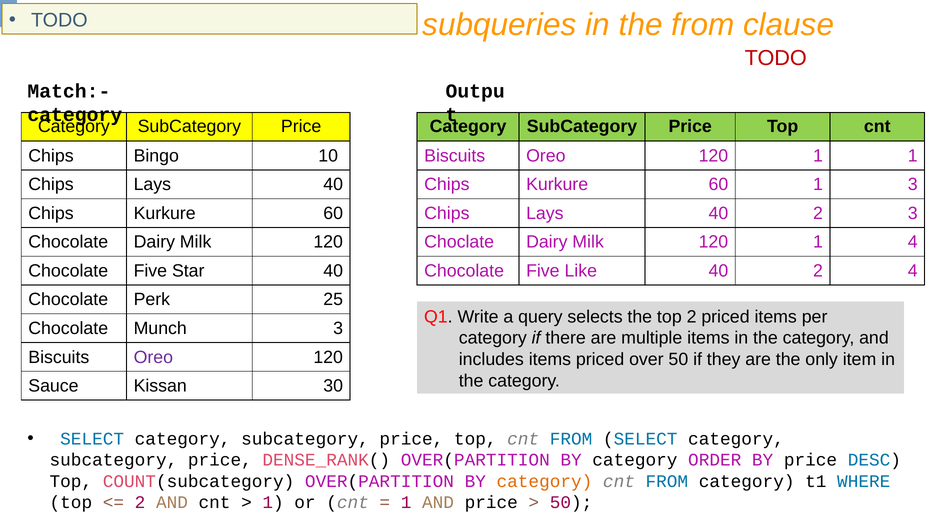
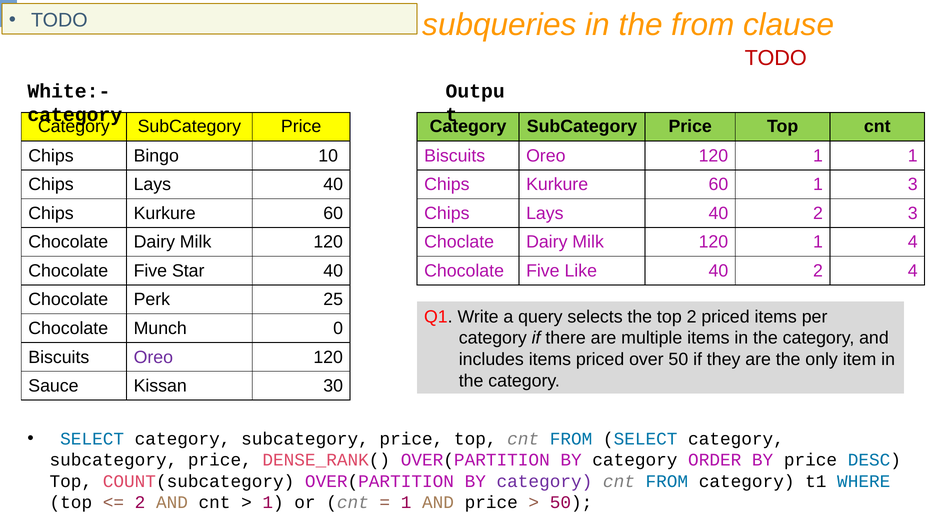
Match:-: Match:- -> White:- (69, 91)
Munch 3: 3 -> 0 (338, 328)
category colour: orange -> purple (544, 481)
